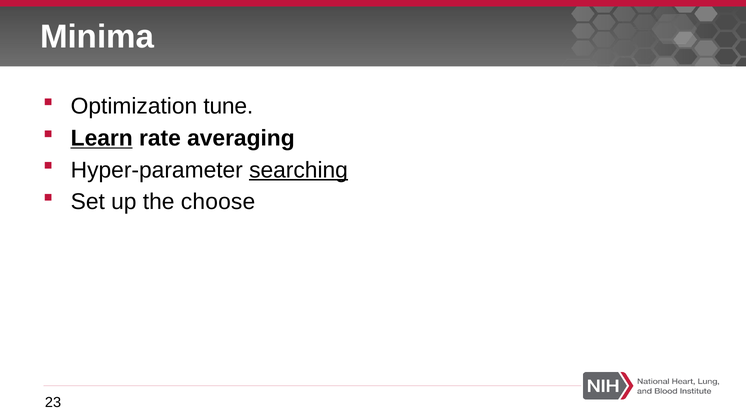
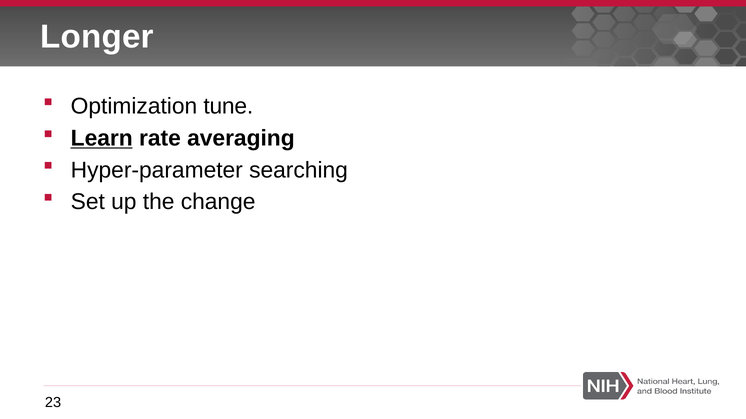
Minima: Minima -> Longer (97, 37)
searching underline: present -> none (299, 170)
choose: choose -> change (218, 202)
